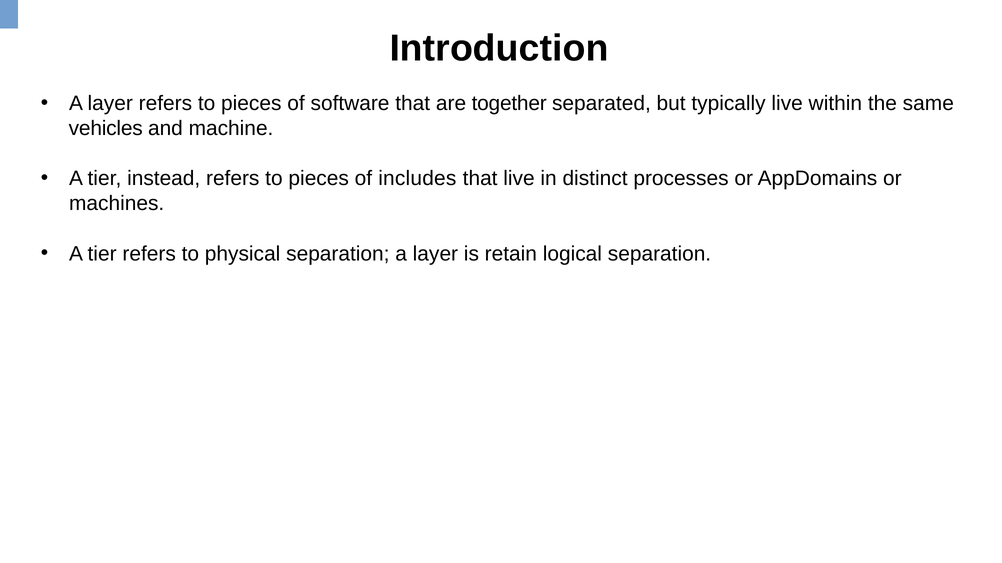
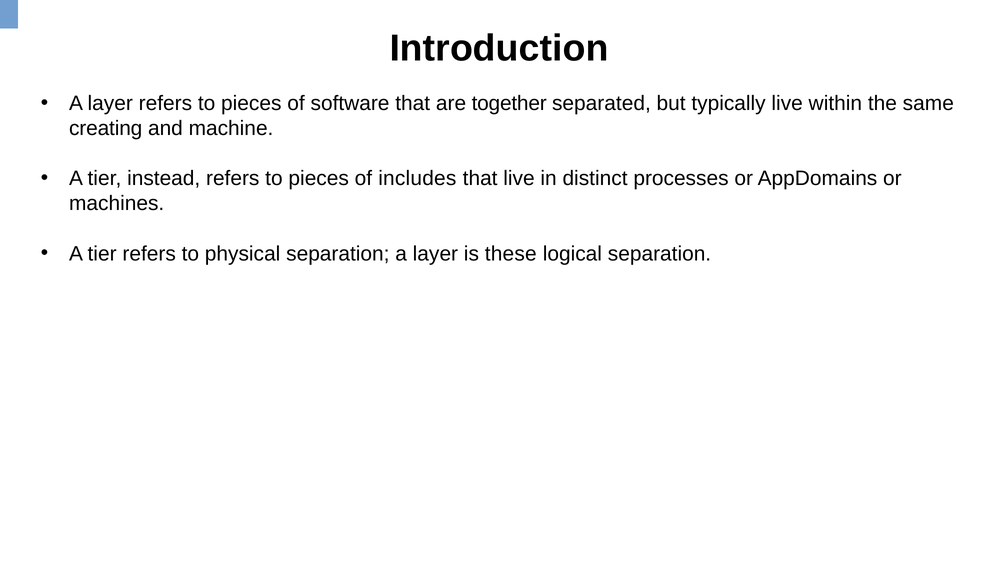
vehicles: vehicles -> creating (106, 129)
retain: retain -> these (511, 254)
